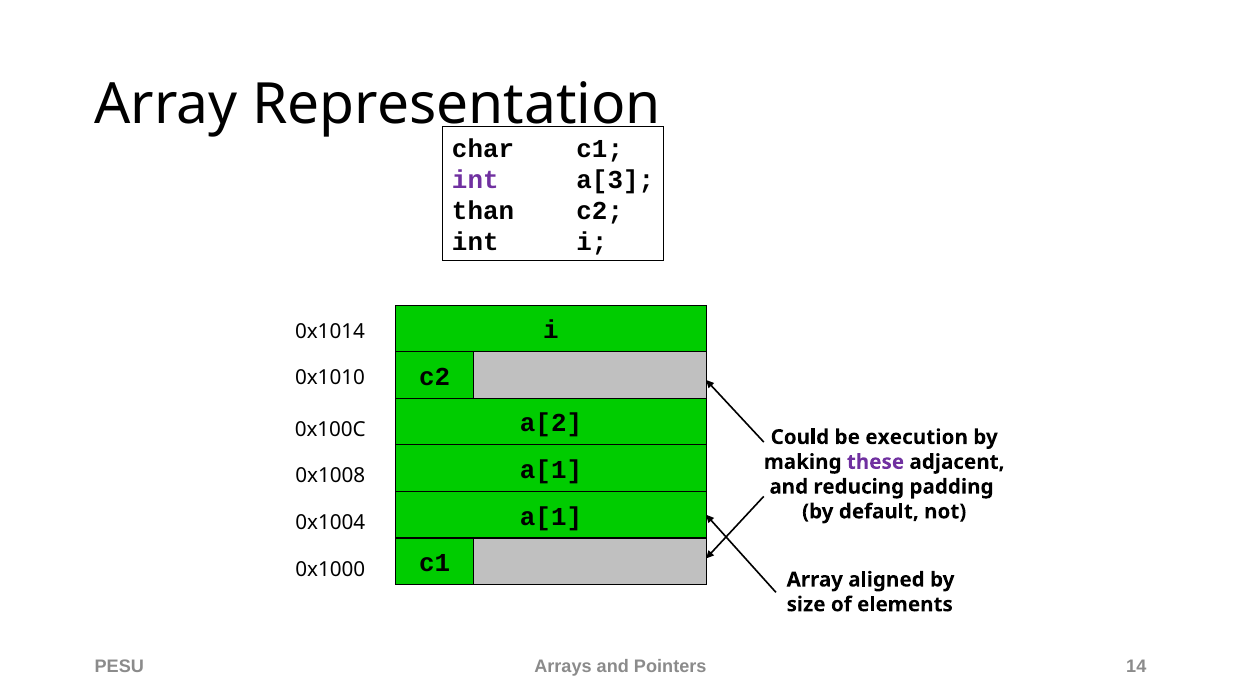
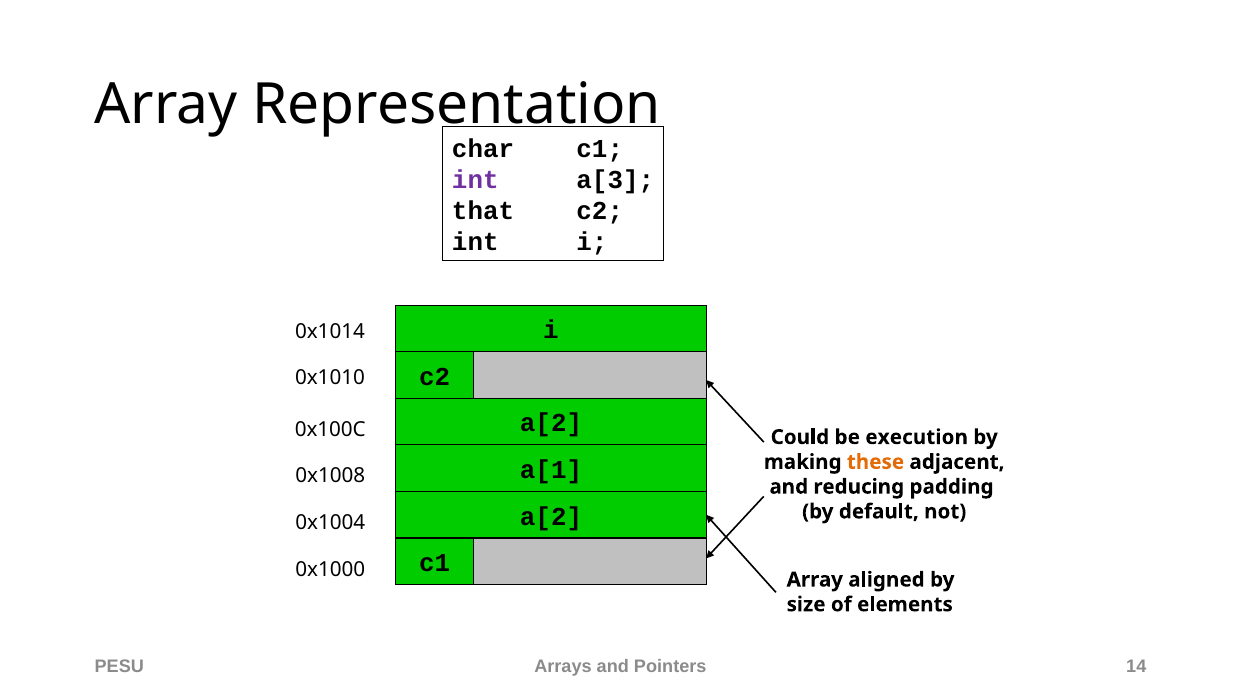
than: than -> that (483, 211)
these colour: purple -> orange (875, 462)
a[1: a[1 -> a[2 (551, 517)
